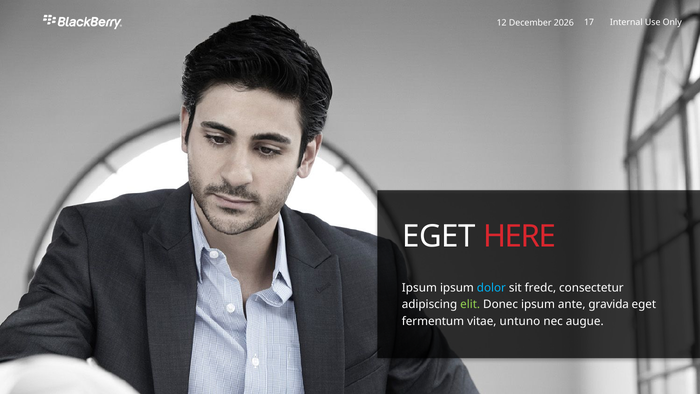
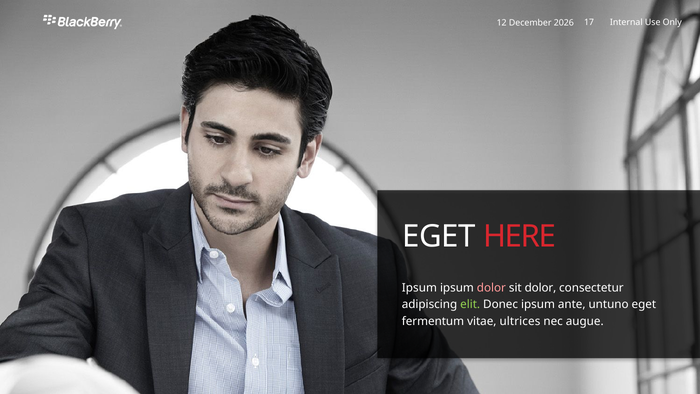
dolor colour: light blue -> pink (491, 288)
sit fredc: fredc -> dolor (540, 288)
gravida: gravida -> untuno (609, 304)
untuno: untuno -> ultrices (520, 321)
